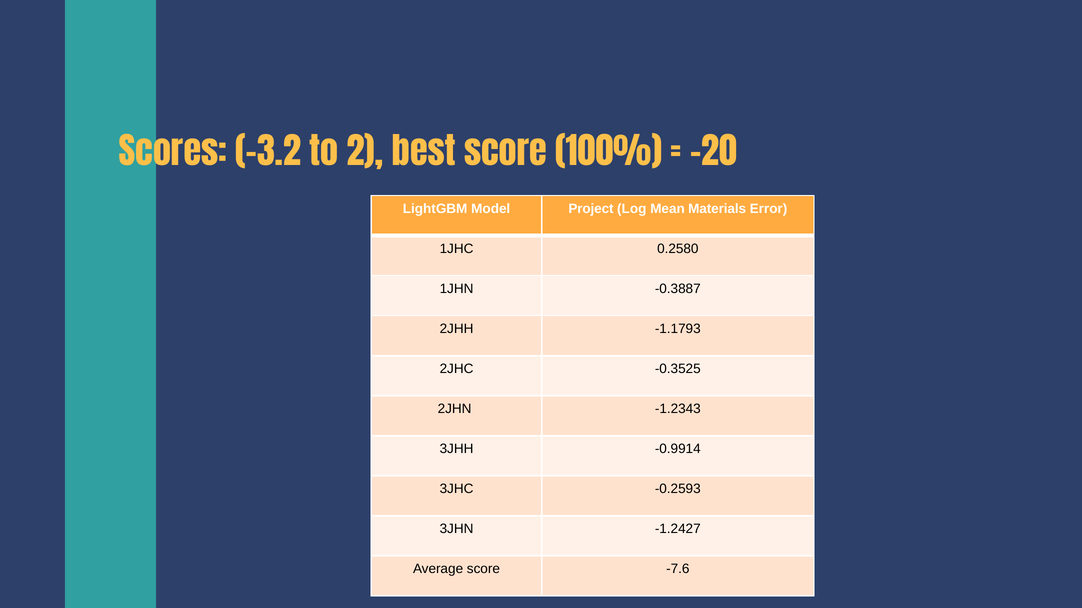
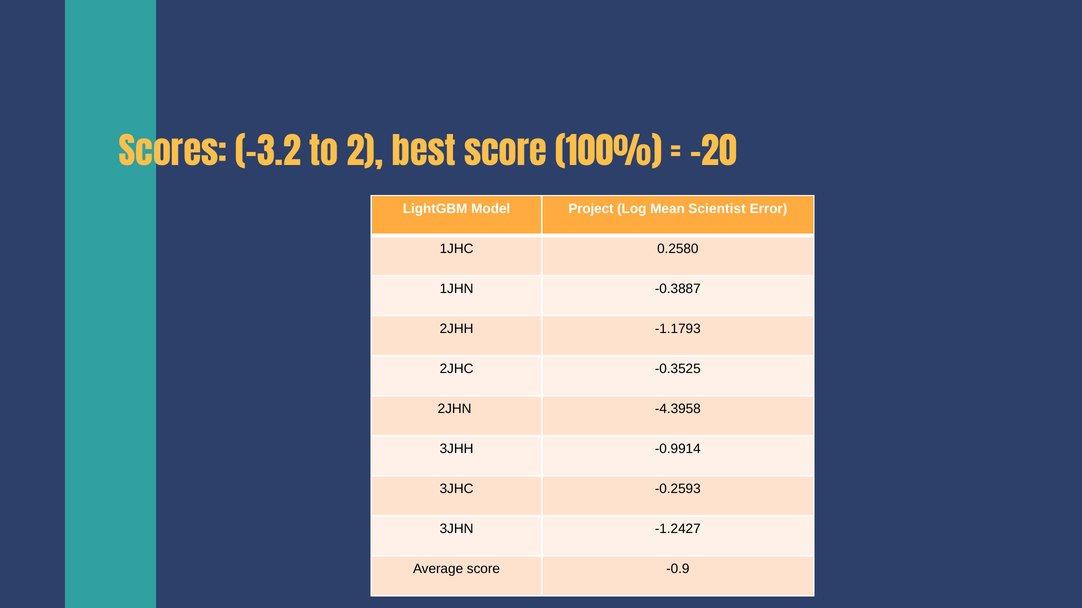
Materials: Materials -> Scientist (717, 209)
-1.2343: -1.2343 -> -4.3958 (678, 409)
-7.6: -7.6 -> -0.9 (678, 570)
